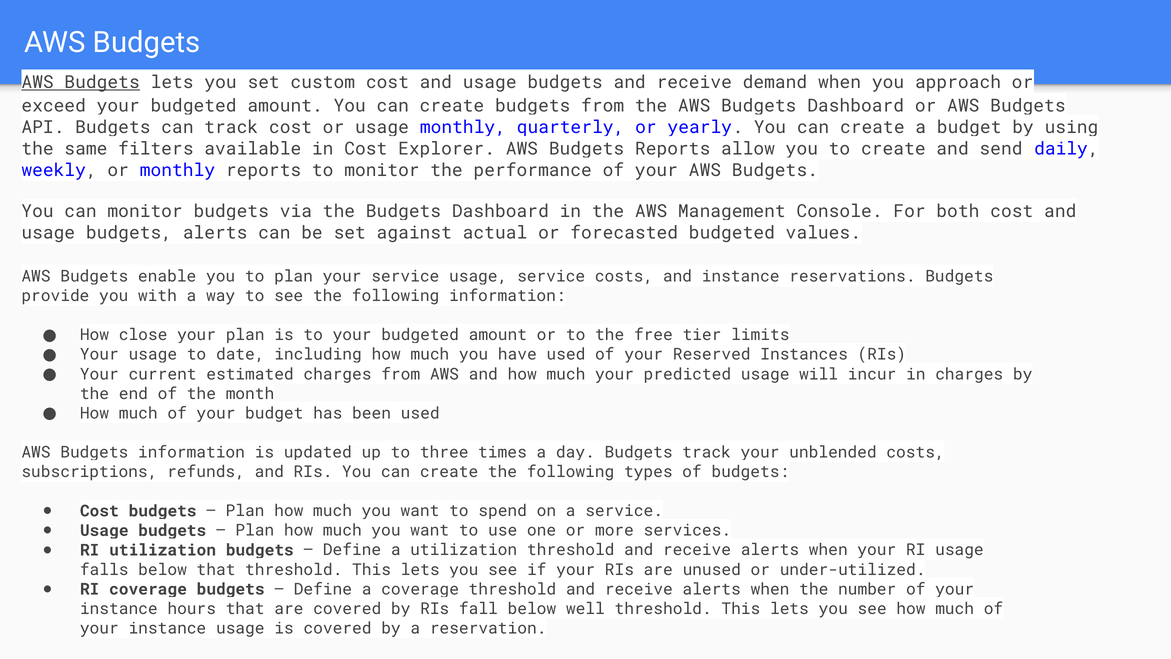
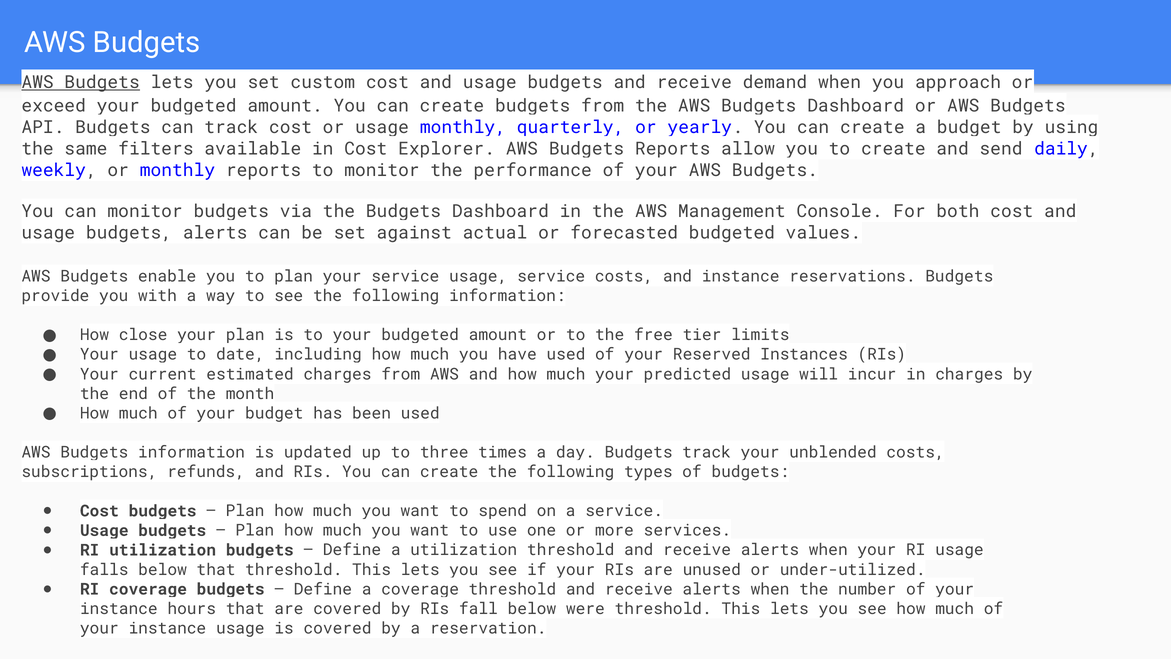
well: well -> were (585, 608)
